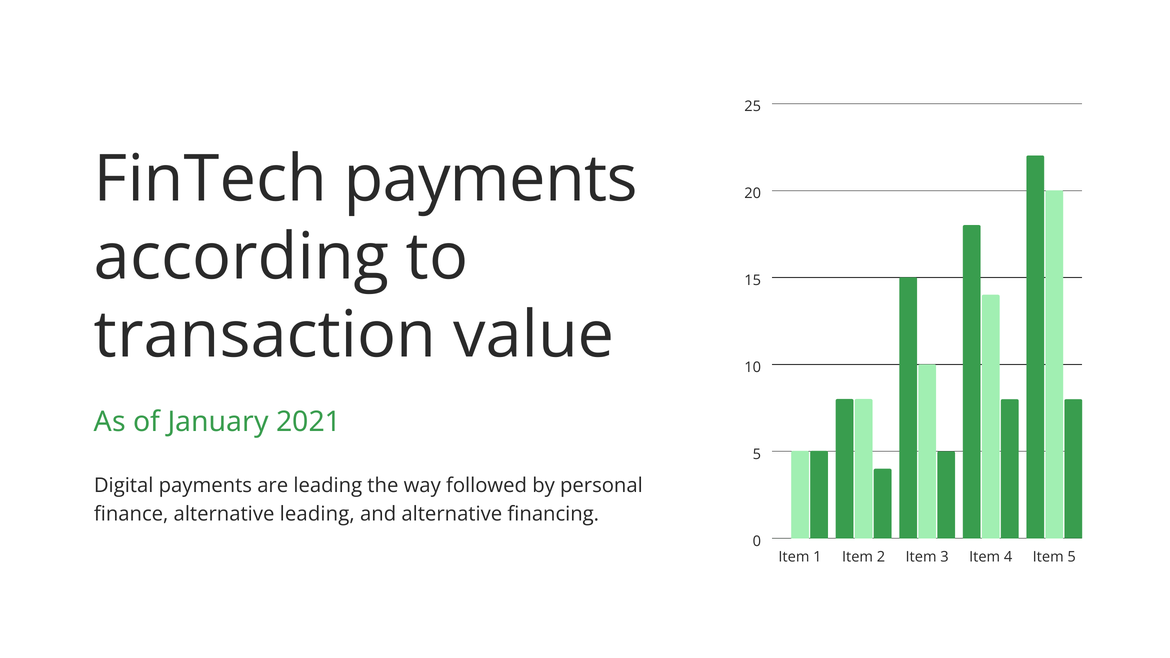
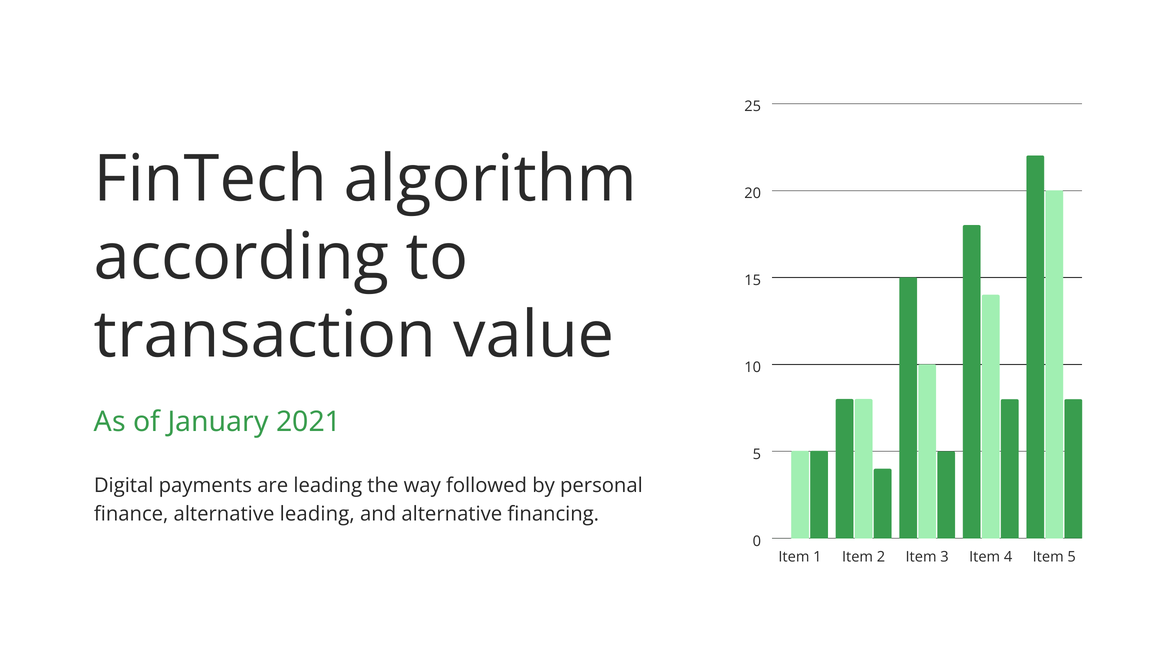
FinTech payments: payments -> algorithm (490, 179)
